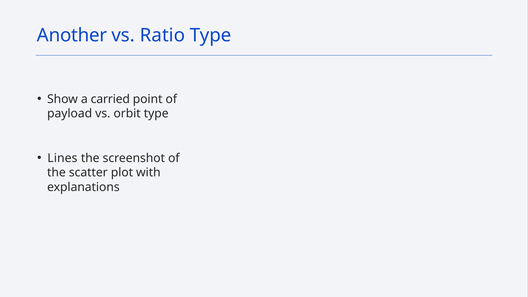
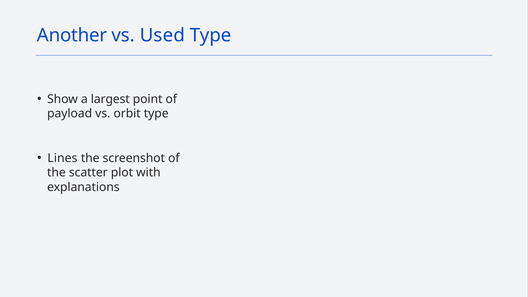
Ratio: Ratio -> Used (162, 35)
carried: carried -> largest (110, 99)
